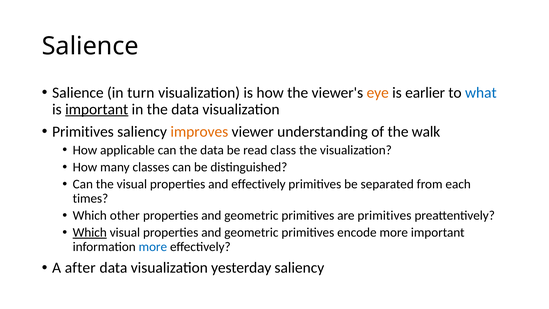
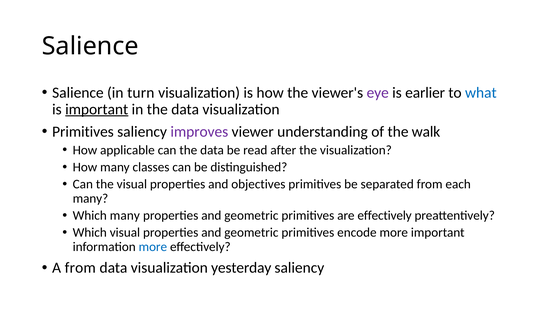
eye colour: orange -> purple (378, 93)
improves colour: orange -> purple (199, 132)
class: class -> after (283, 150)
and effectively: effectively -> objectives (258, 184)
times: times -> many (90, 198)
Which other: other -> many (125, 215)
are primitives: primitives -> effectively (385, 215)
Which underline: present -> none (90, 232)
A after: after -> from (80, 268)
